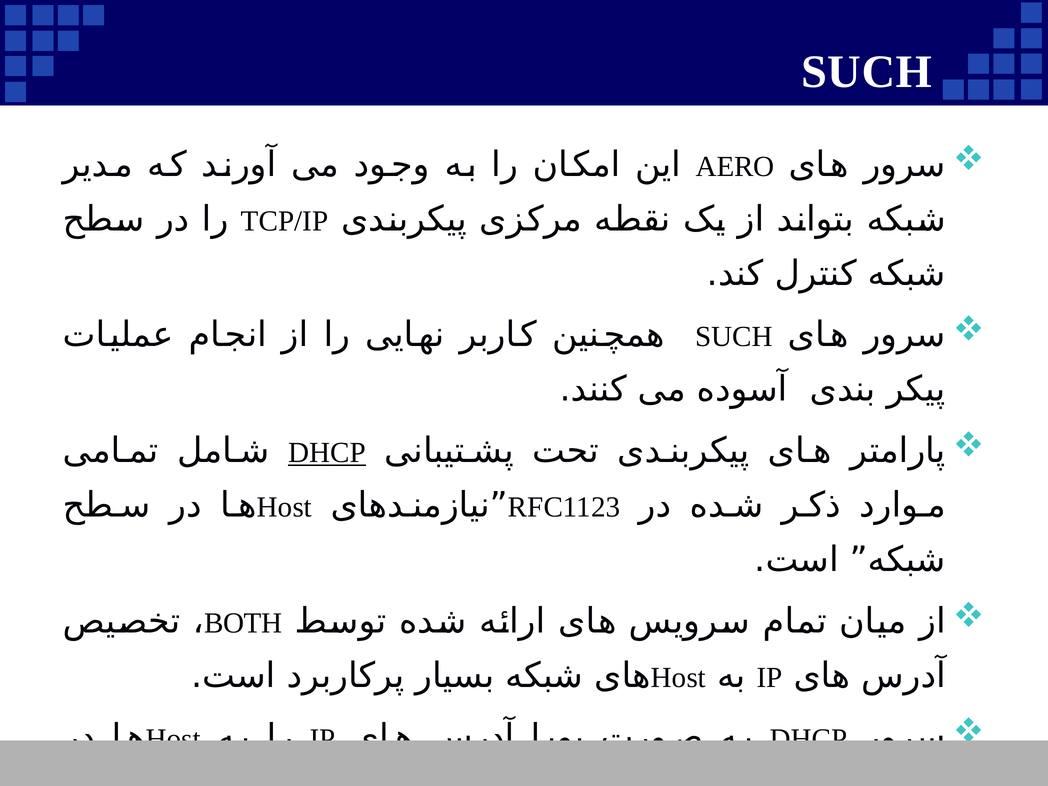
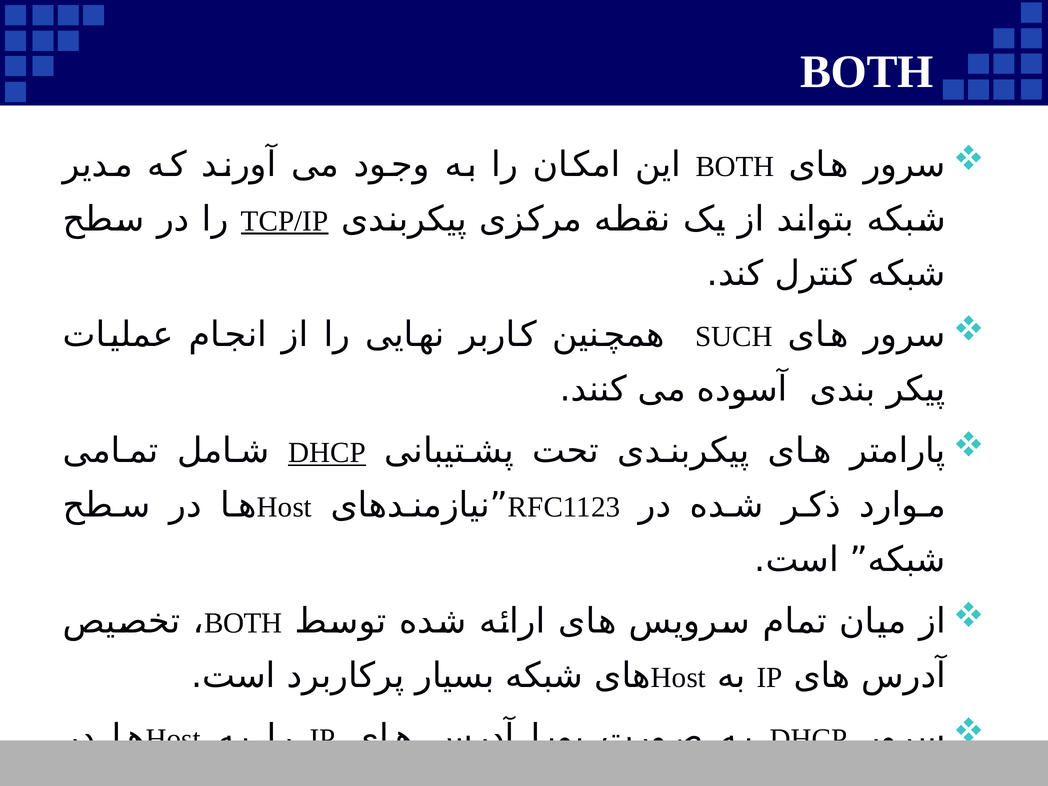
SUCH: SUCH -> BOTH (867, 72)
AERO: AERO -> BOTH (735, 166)
TCP/IP underline: none -> present (285, 221)
